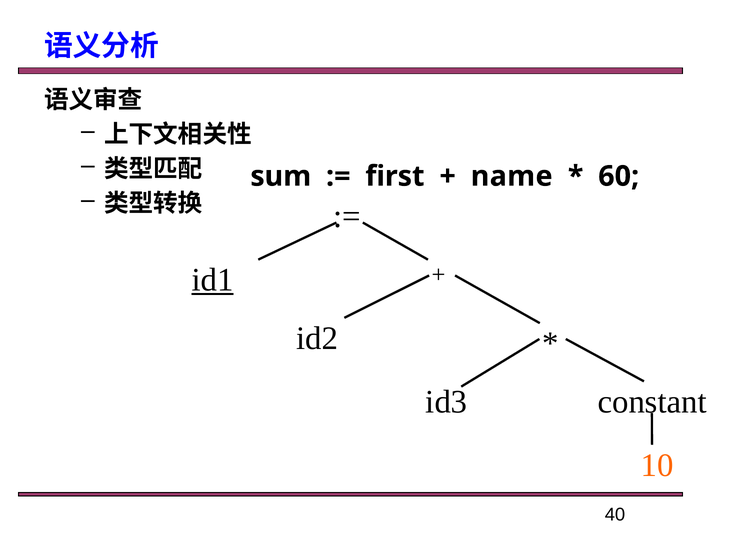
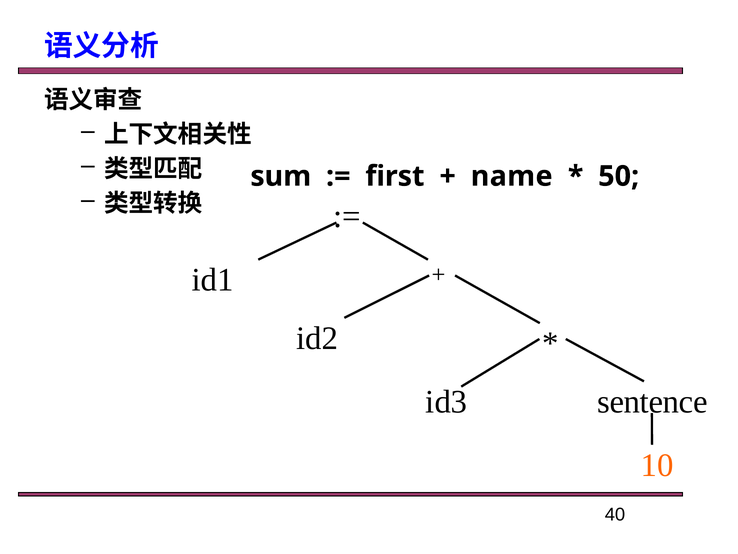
60: 60 -> 50 (619, 176)
id1 underline: present -> none (213, 280)
constant: constant -> sentence (652, 401)
